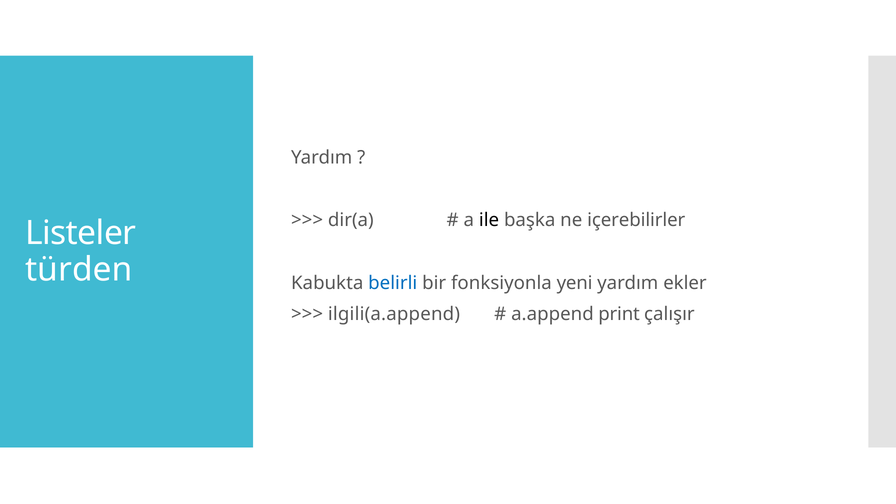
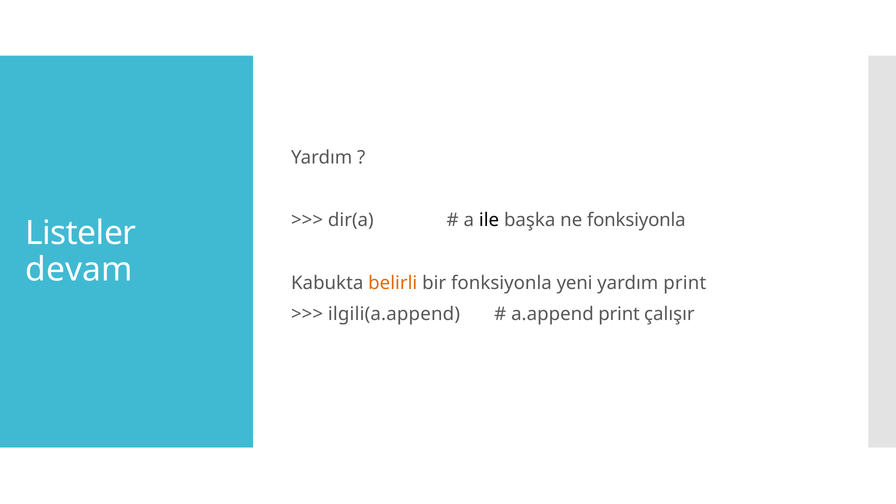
ne içerebilirler: içerebilirler -> fonksiyonla (636, 220)
türden: türden -> devam (79, 270)
belirli colour: blue -> orange (393, 283)
yardım ekler: ekler -> print (685, 283)
